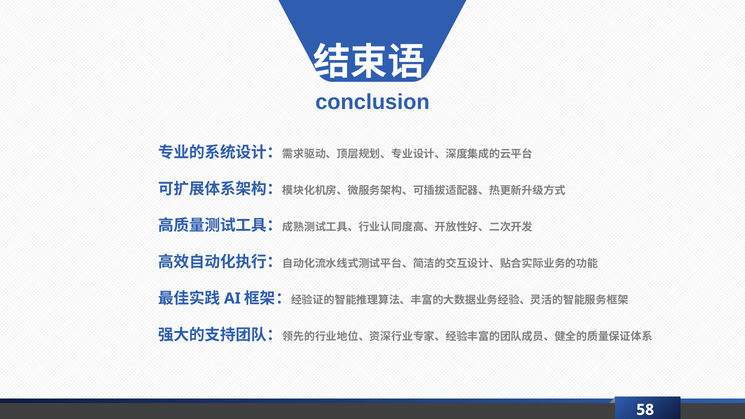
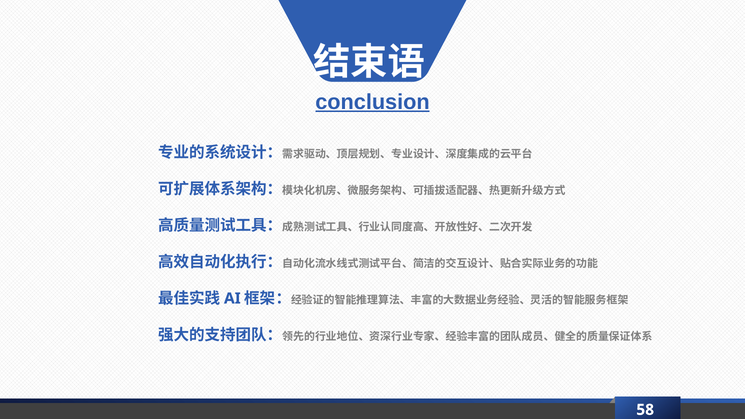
conclusion underline: none -> present (372, 102)
